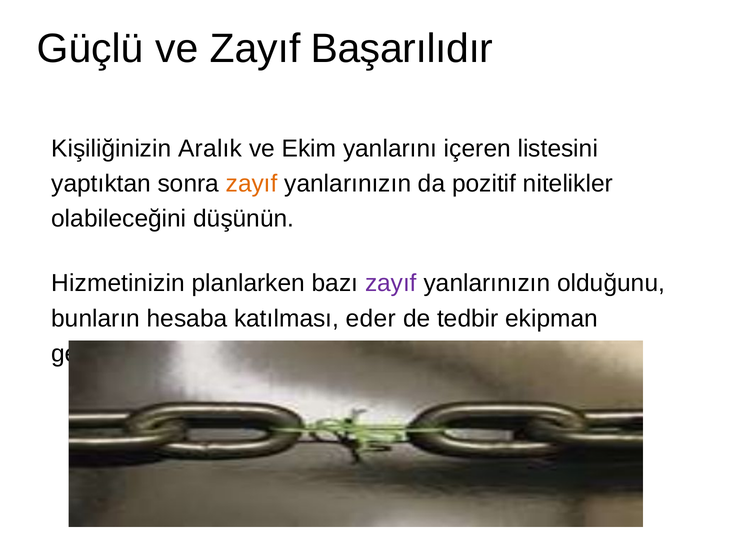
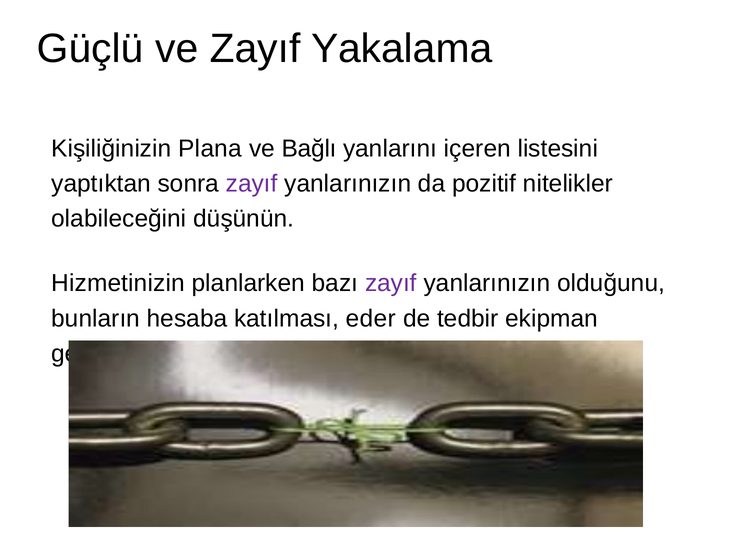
Başarılıdır: Başarılıdır -> Yakalama (402, 49)
Aralık: Aralık -> Plana (210, 148)
Ekim: Ekim -> Bağlı (309, 148)
zayıf colour: orange -> purple (252, 183)
